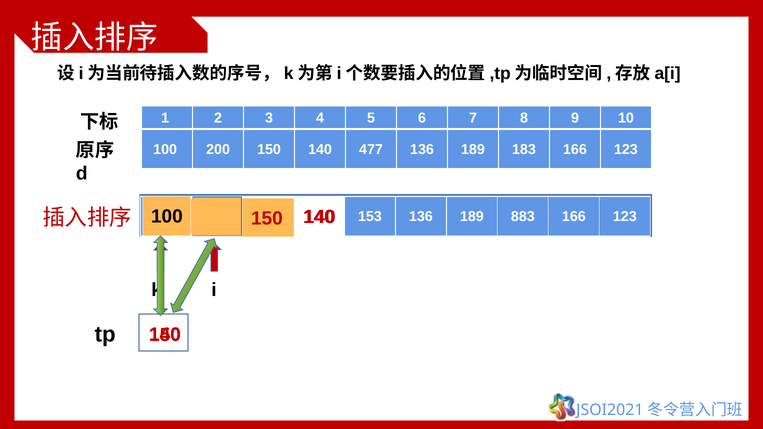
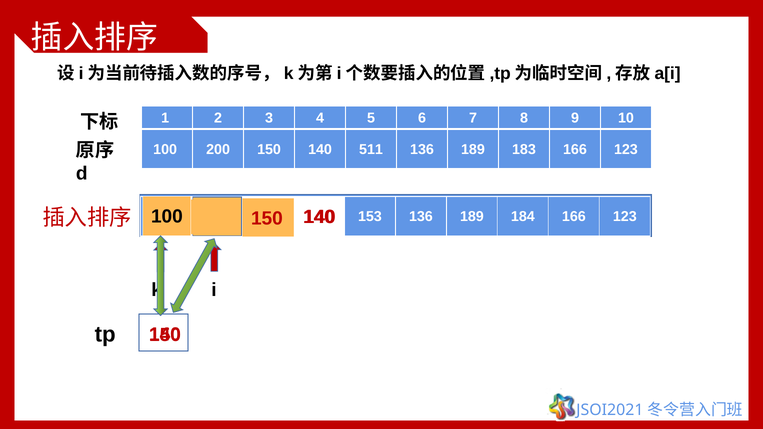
477: 477 -> 511 (371, 150)
883: 883 -> 184 (523, 217)
